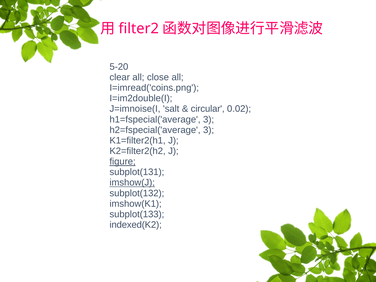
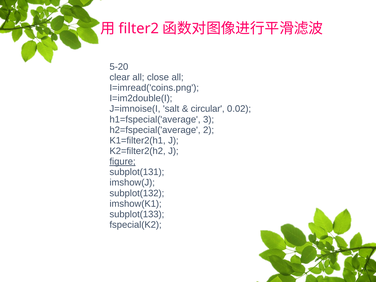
h2=fspecial('average 3: 3 -> 2 (209, 130)
imshow(J underline: present -> none (132, 183)
indexed(K2: indexed(K2 -> fspecial(K2 (136, 225)
